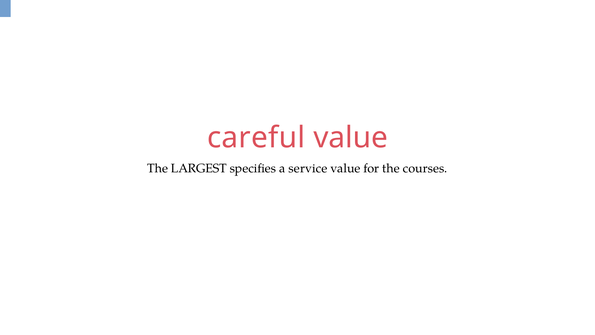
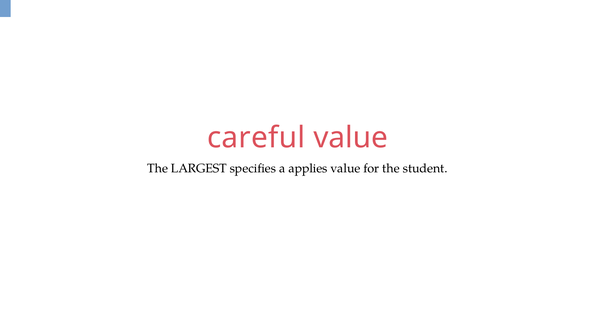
service: service -> applies (308, 168)
courses: courses -> student (425, 168)
